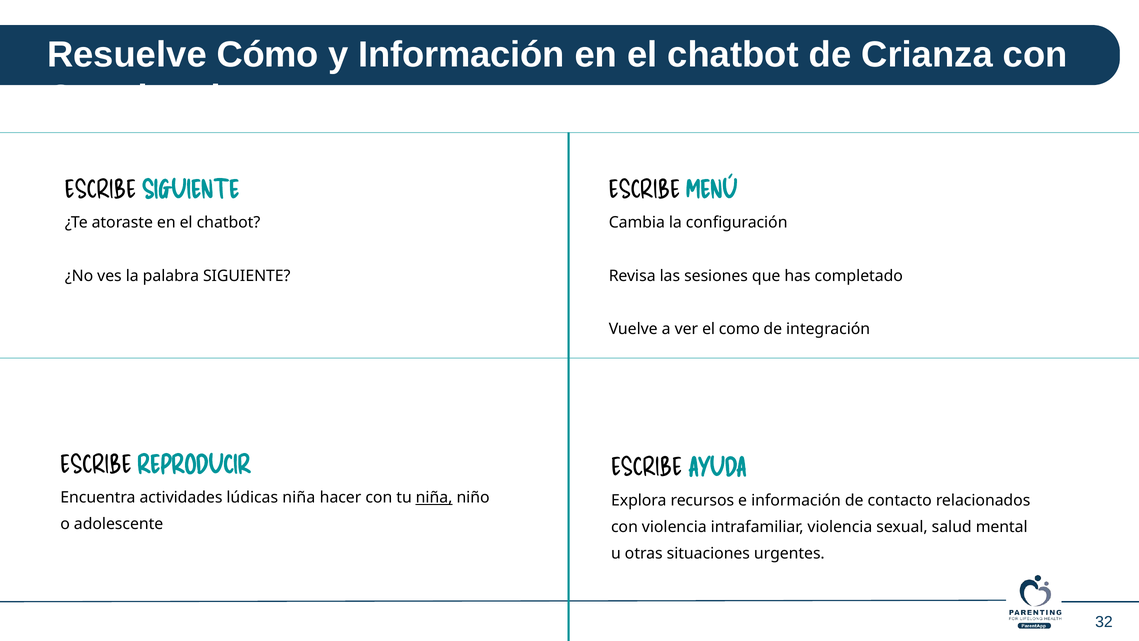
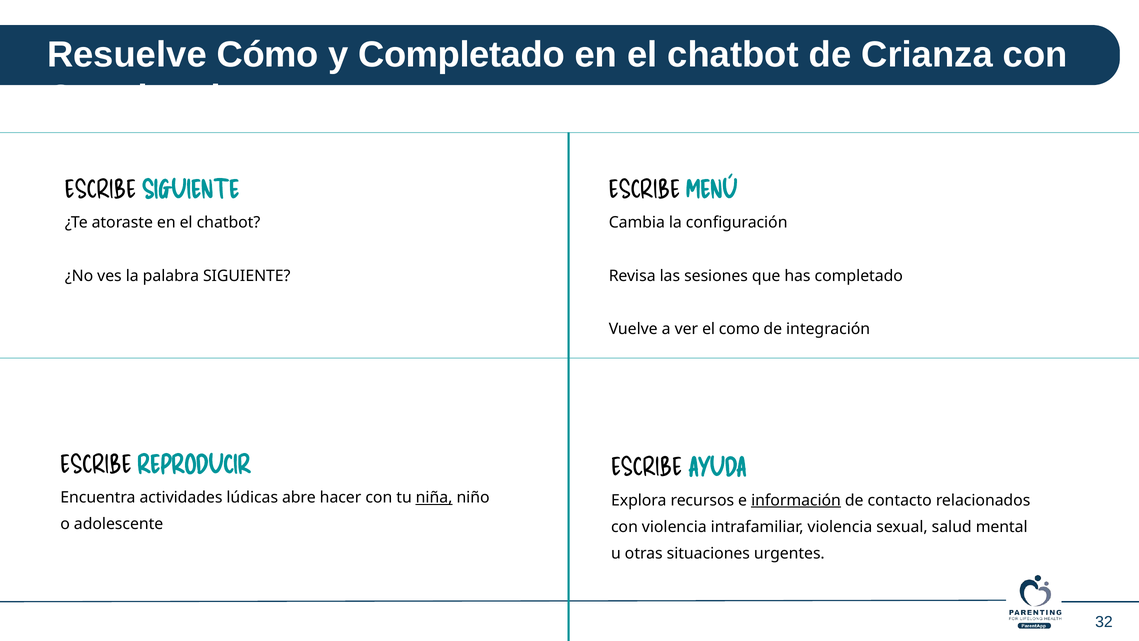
y Información: Información -> Completado (462, 55)
lúdicas niña: niña -> abre (299, 497)
información underline: none -> present (796, 500)
